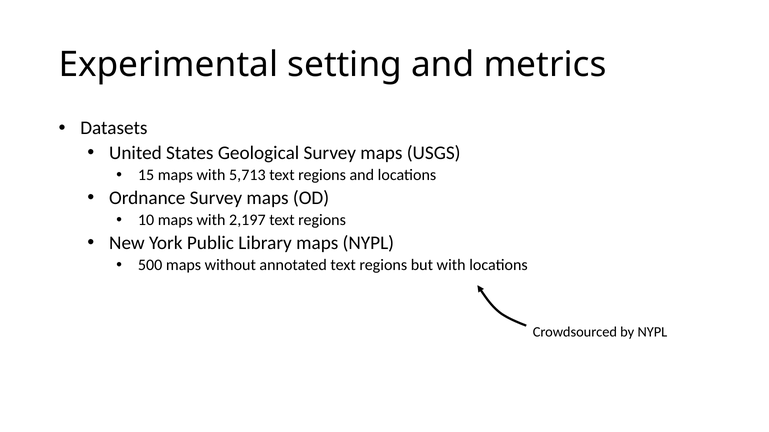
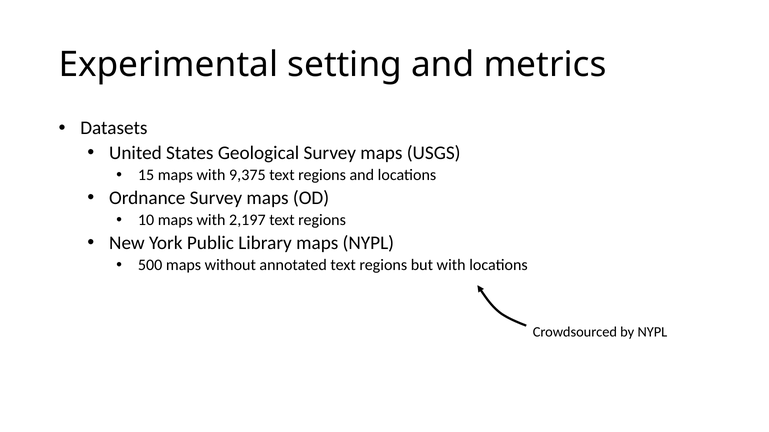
5,713: 5,713 -> 9,375 (247, 175)
